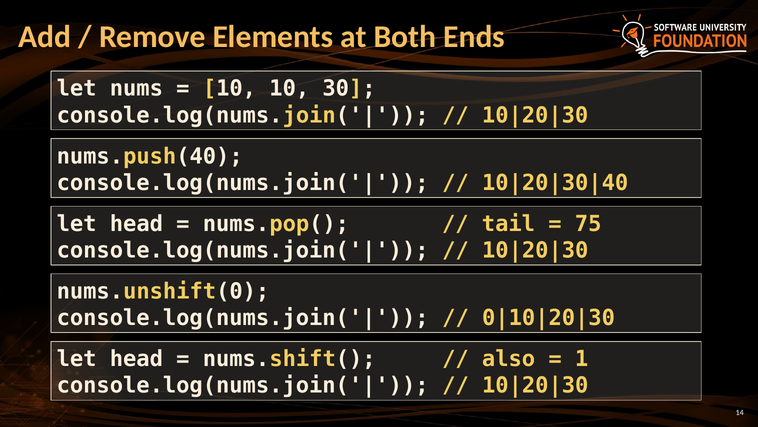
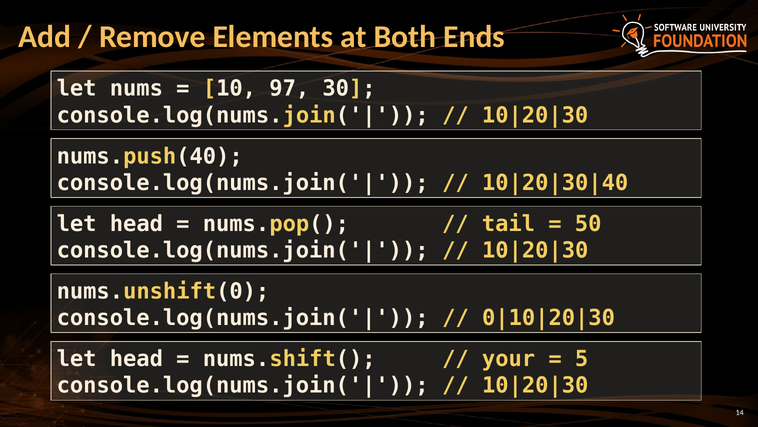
10 10: 10 -> 97 (289, 89)
75: 75 -> 50 (588, 224)
also: also -> your (509, 359)
1: 1 -> 5 (582, 359)
